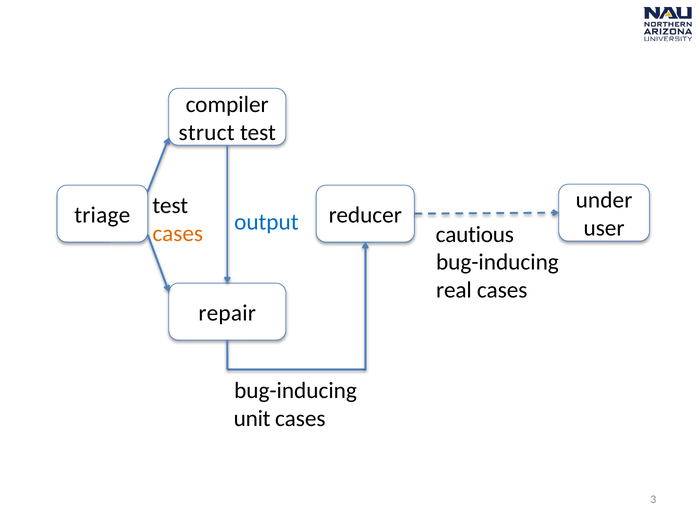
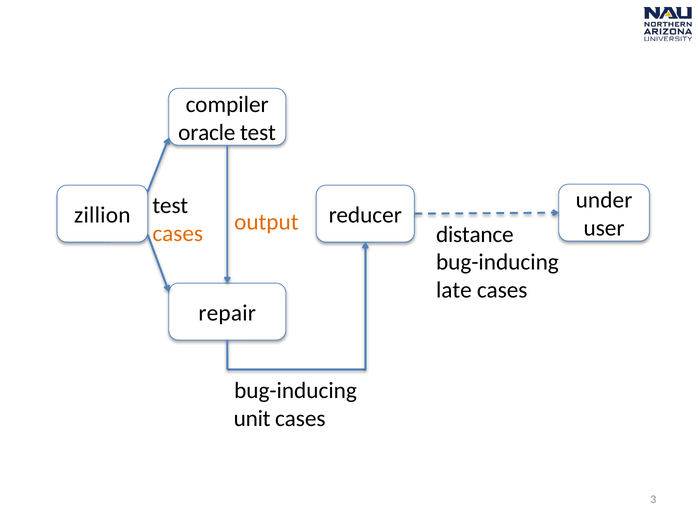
struct: struct -> oracle (207, 132)
triage: triage -> zillion (102, 215)
output colour: blue -> orange (266, 222)
cautious: cautious -> distance (475, 235)
real: real -> late (454, 290)
